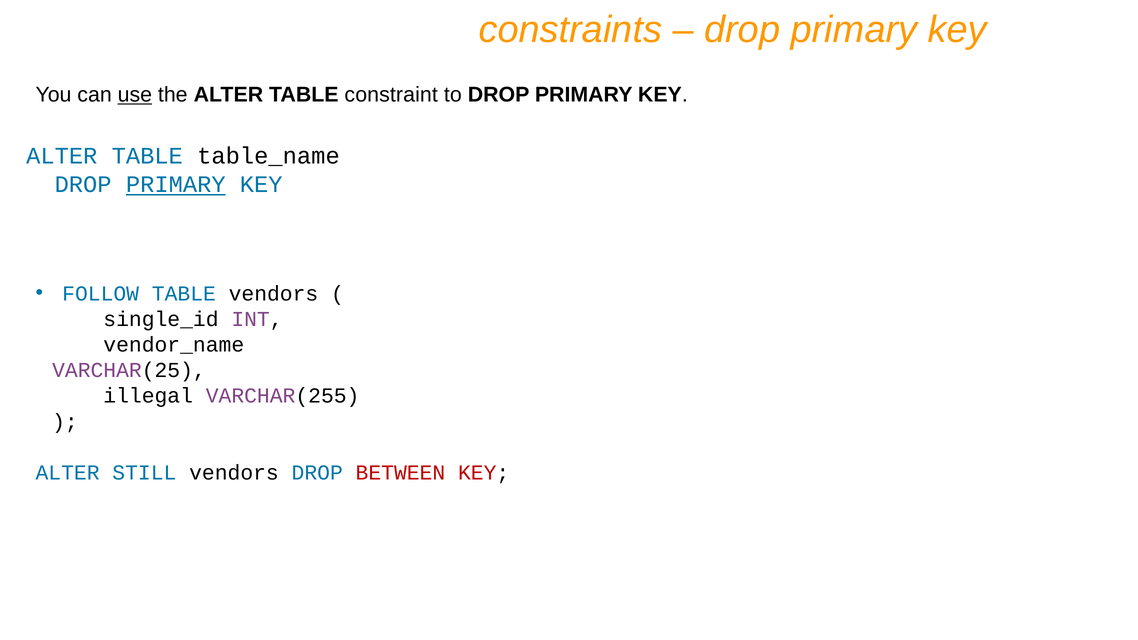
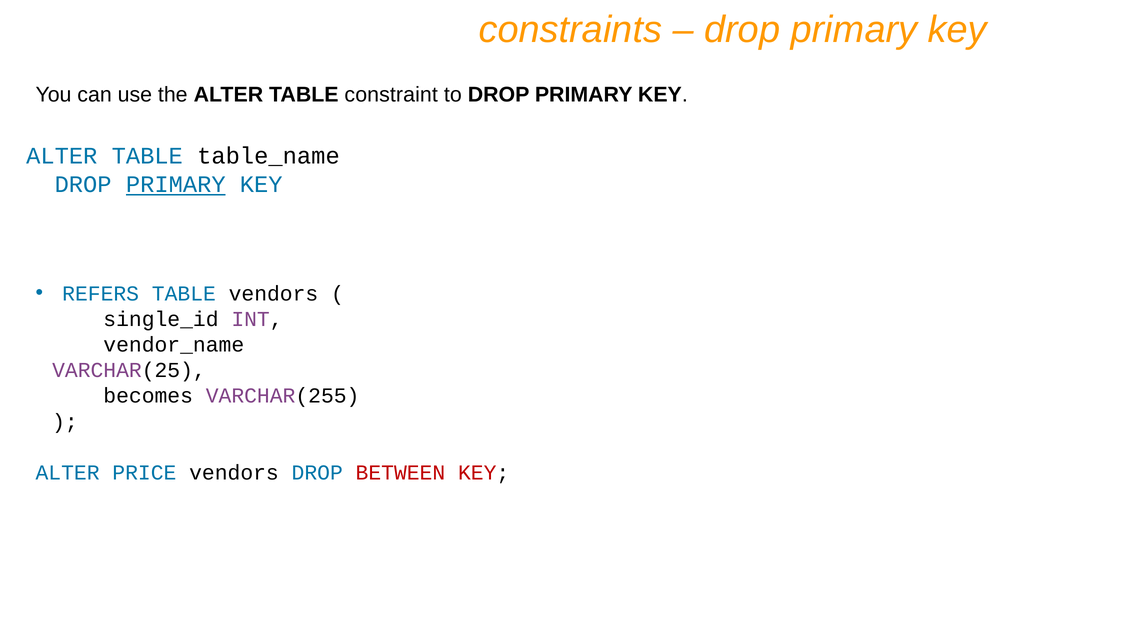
use underline: present -> none (135, 95)
FOLLOW: FOLLOW -> REFERS (101, 294)
illegal: illegal -> becomes (148, 396)
STILL: STILL -> PRICE (144, 473)
